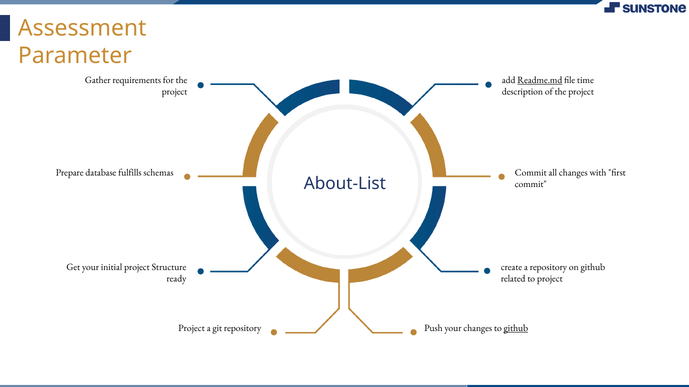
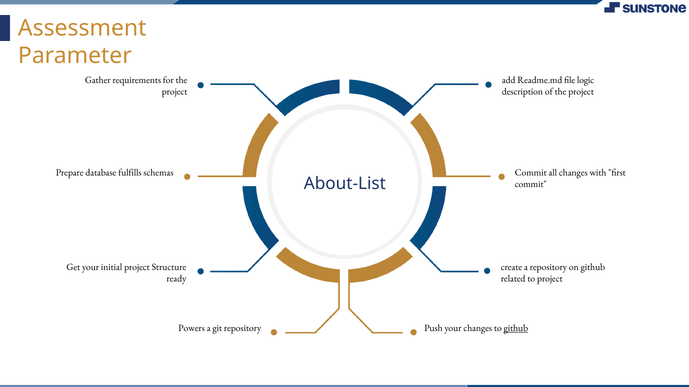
Readme.md underline: present -> none (540, 80)
time: time -> logic (586, 80)
Project: Project -> Powers (192, 329)
